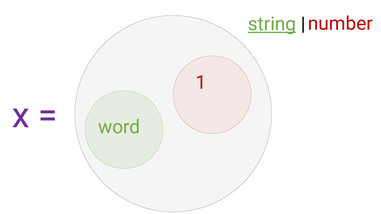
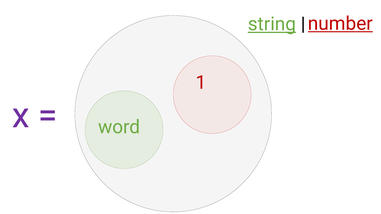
number underline: none -> present (340, 24)
